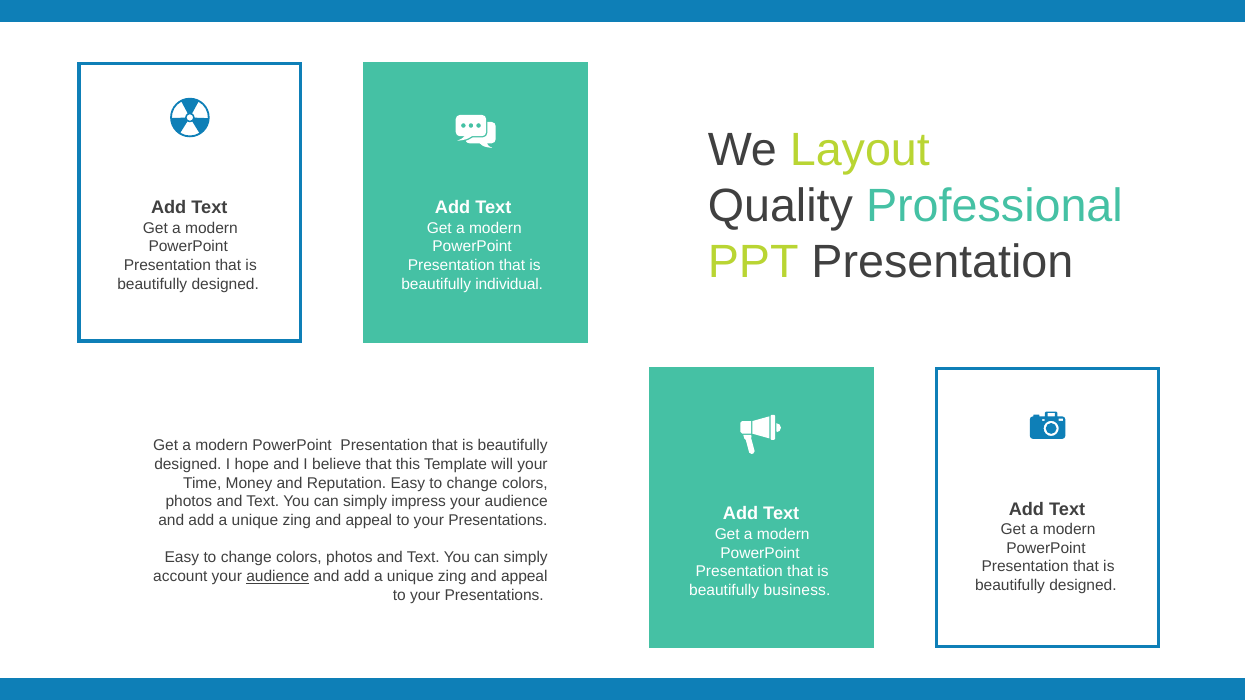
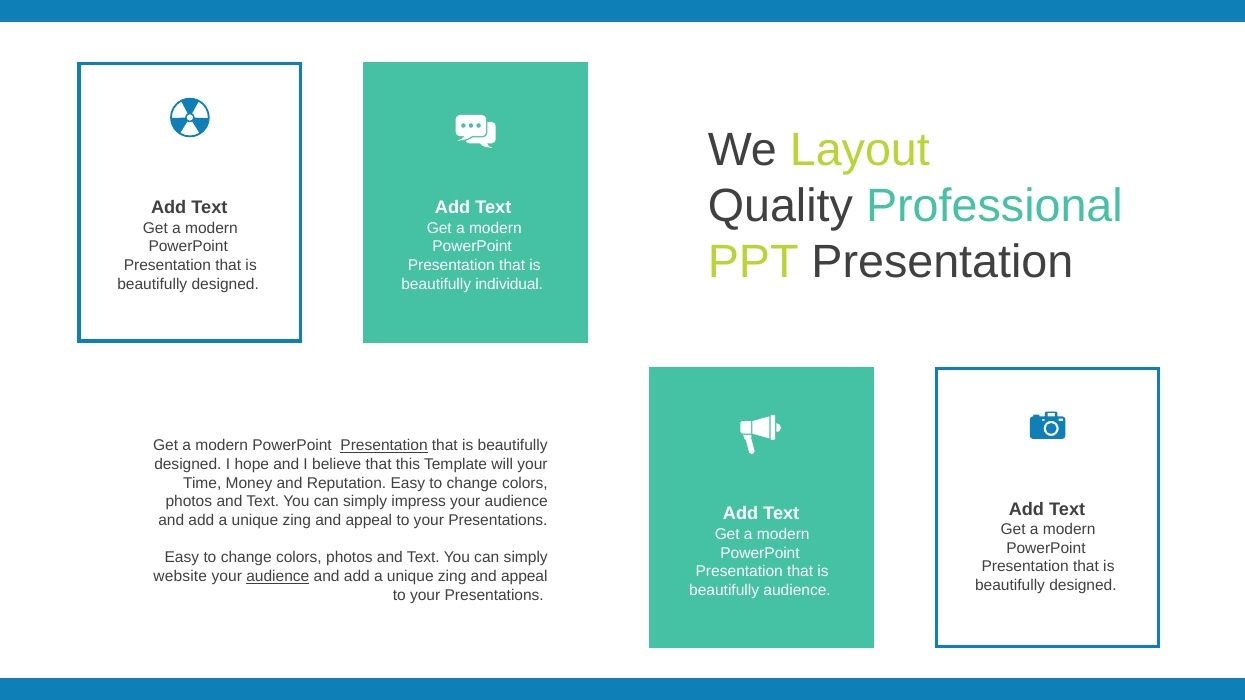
Presentation underline: none -> present (384, 446)
account: account -> website (180, 577)
beautifully business: business -> audience (797, 591)
